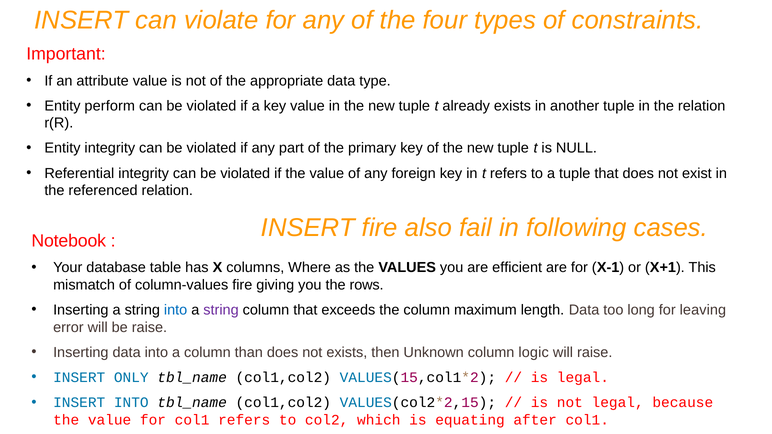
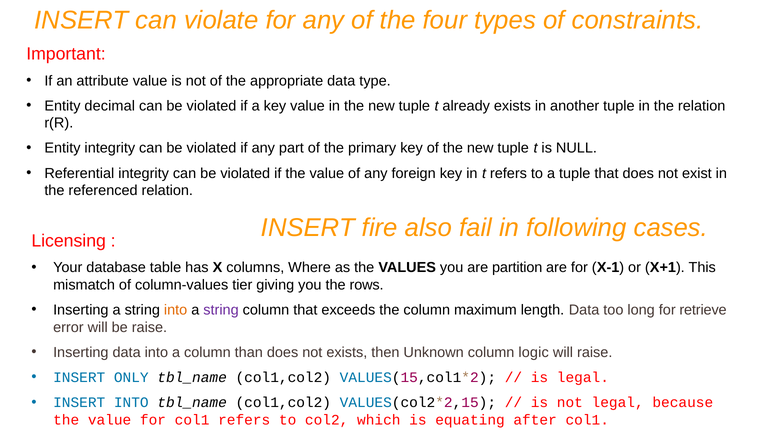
perform: perform -> decimal (110, 106)
Notebook: Notebook -> Licensing (69, 241)
efficient: efficient -> partition (517, 268)
column-values fire: fire -> tier (242, 285)
into colour: blue -> orange (176, 310)
leaving: leaving -> retrieve (703, 310)
